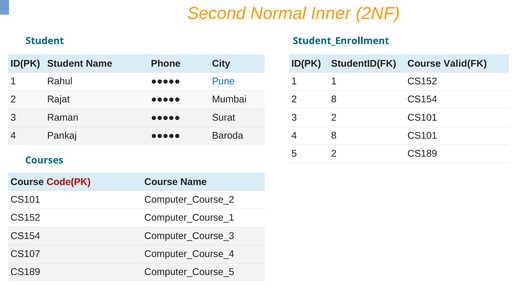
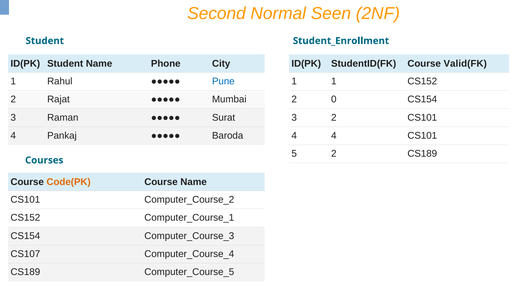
Inner: Inner -> Seen (331, 13)
2 8: 8 -> 0 (334, 99)
4 8: 8 -> 4 (334, 135)
Code(PK colour: red -> orange (69, 182)
